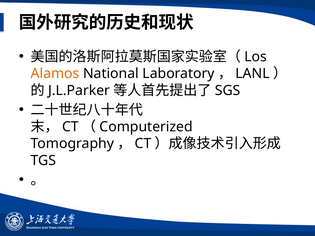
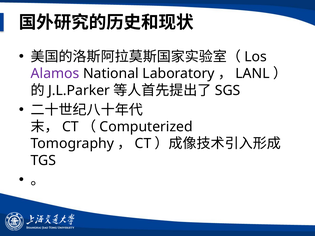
Alamos colour: orange -> purple (55, 74)
